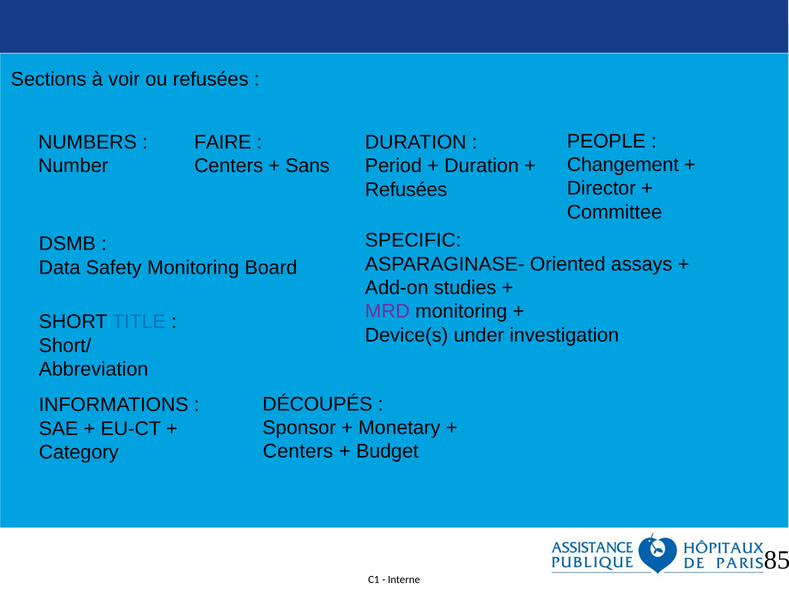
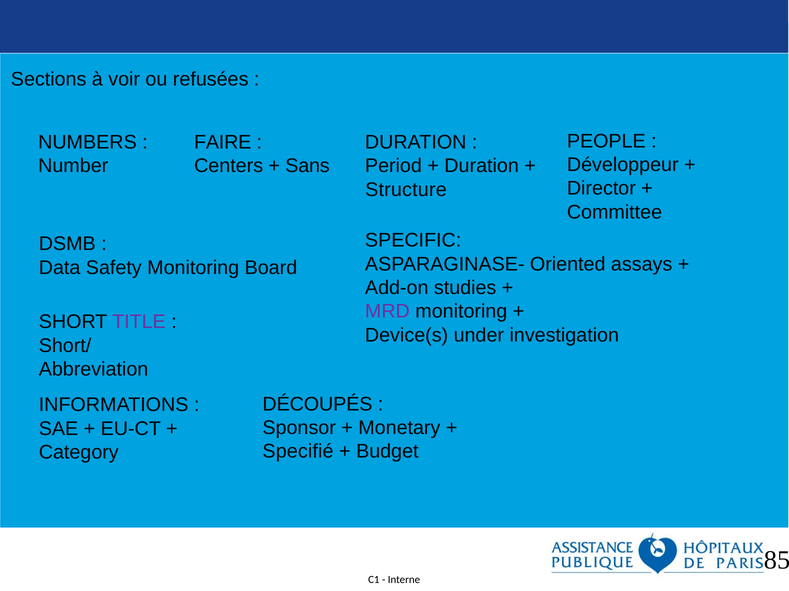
Changement: Changement -> Développeur (623, 165)
Refusées: Refusées -> Structure (406, 190)
TITLE colour: blue -> purple (139, 322)
Centers: Centers -> Specifié (298, 452)
